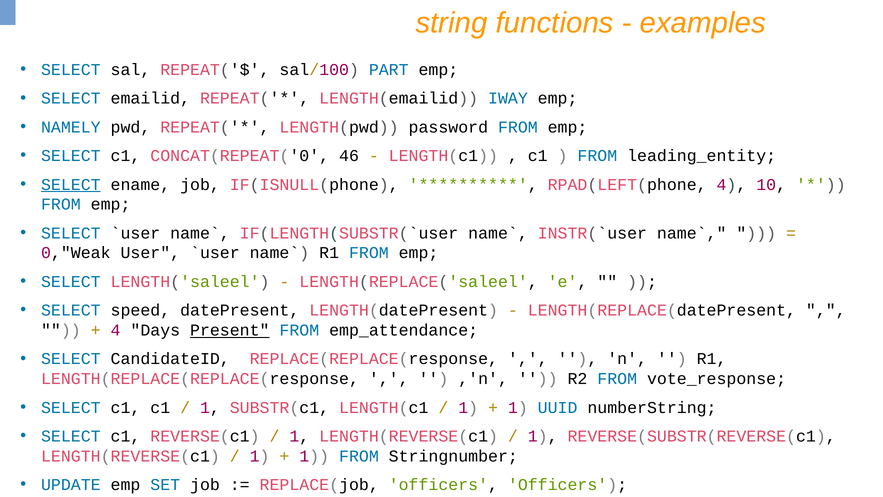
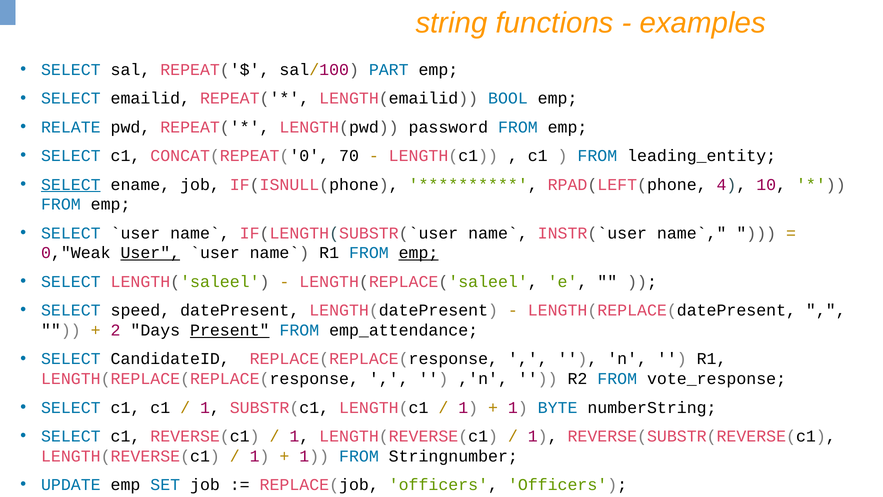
IWAY: IWAY -> BOOL (508, 98)
NAMELY: NAMELY -> RELATE (71, 127)
46: 46 -> 70 (349, 156)
User underline: none -> present (150, 253)
emp underline: none -> present (419, 253)
4: 4 -> 2 (116, 330)
UUID: UUID -> BYTE (558, 407)
